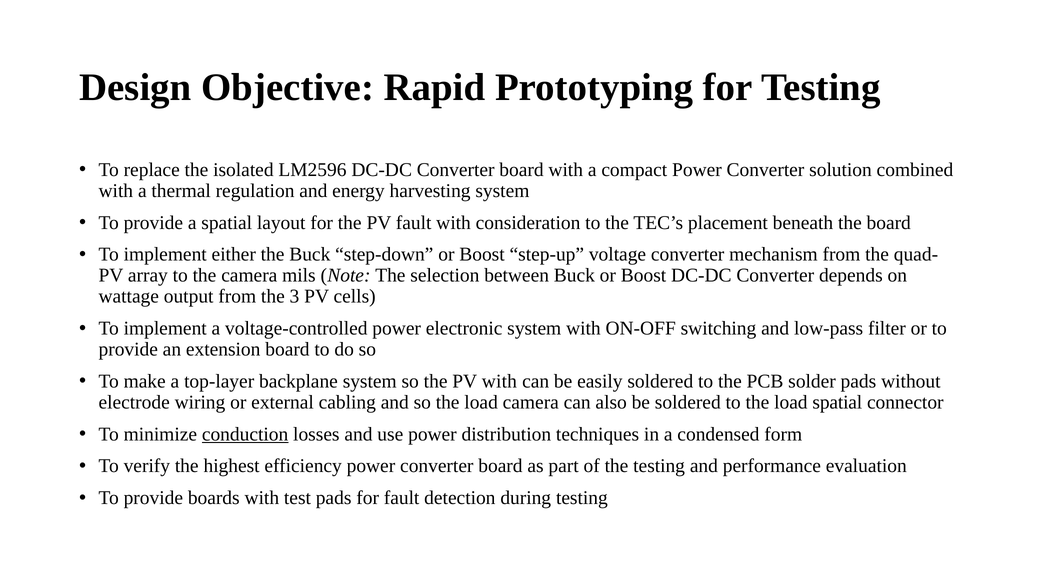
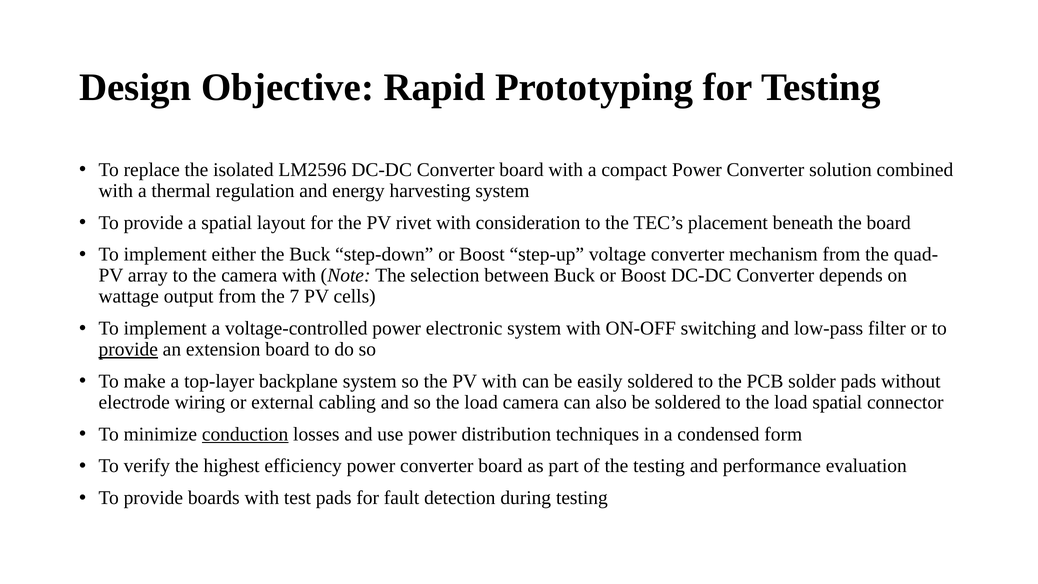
PV fault: fault -> rivet (414, 223)
camera mils: mils -> with (299, 275)
3: 3 -> 7 (294, 296)
provide underline: none -> present (128, 349)
